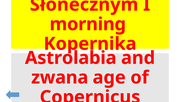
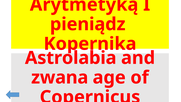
Słonecznym: Słonecznym -> Arytmetyką (84, 5)
morning: morning -> pieniądz (88, 24)
